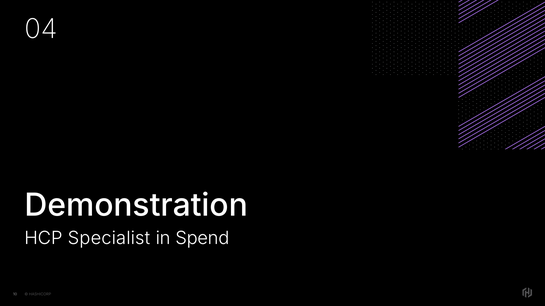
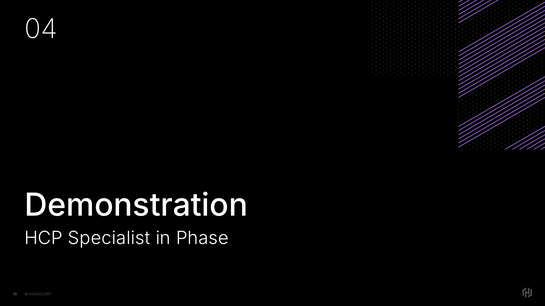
Spend: Spend -> Phase (202, 238)
